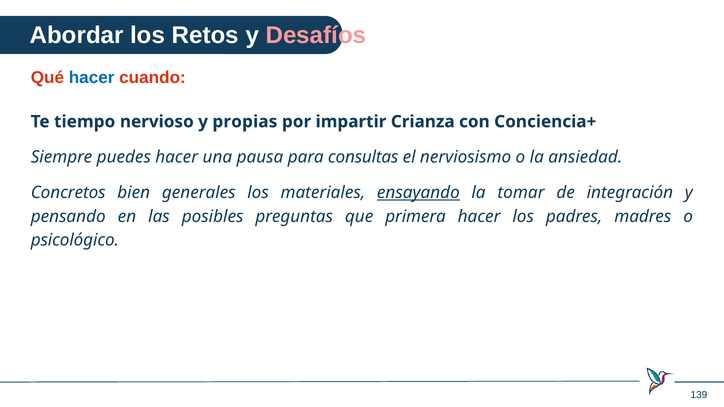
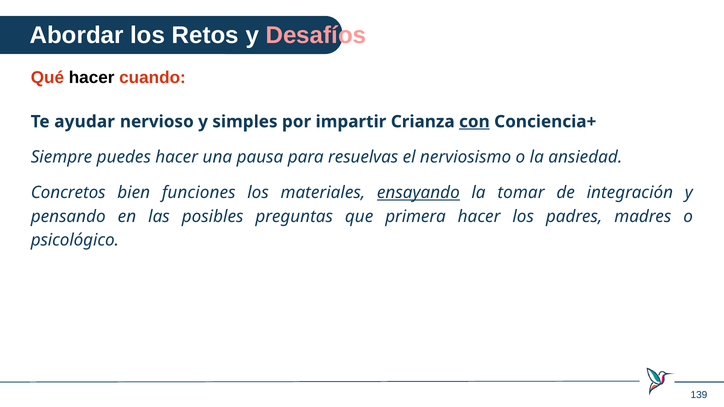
hacer colour: blue -> black (92, 78)
tiempo: tiempo -> ayudar (85, 122)
propias: propias -> simples (245, 122)
con underline: none -> present (474, 122)
consultas: consultas -> resuelvas (363, 157)
generales: generales -> funciones (199, 193)
